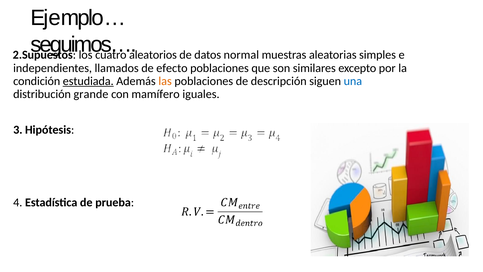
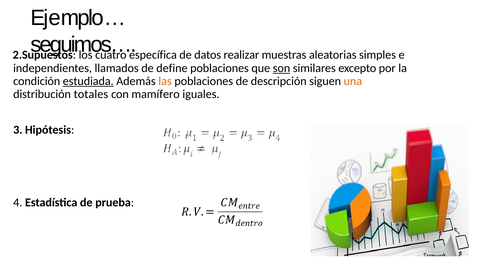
aleatorios: aleatorios -> específica (153, 55)
normal: normal -> realizar (241, 55)
efecto: efecto -> define (172, 68)
son underline: none -> present (282, 68)
una colour: blue -> orange (353, 81)
grande: grande -> totales (91, 94)
